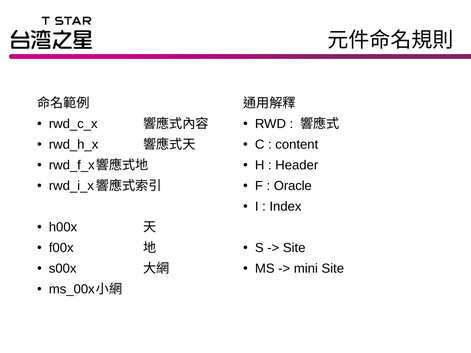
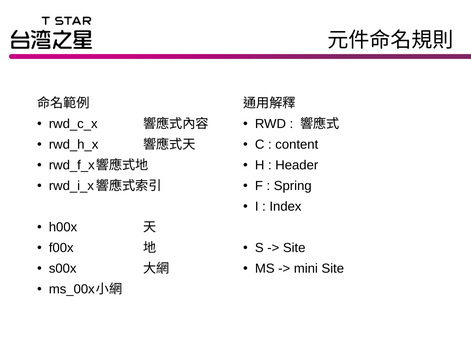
Oracle: Oracle -> Spring (293, 186)
